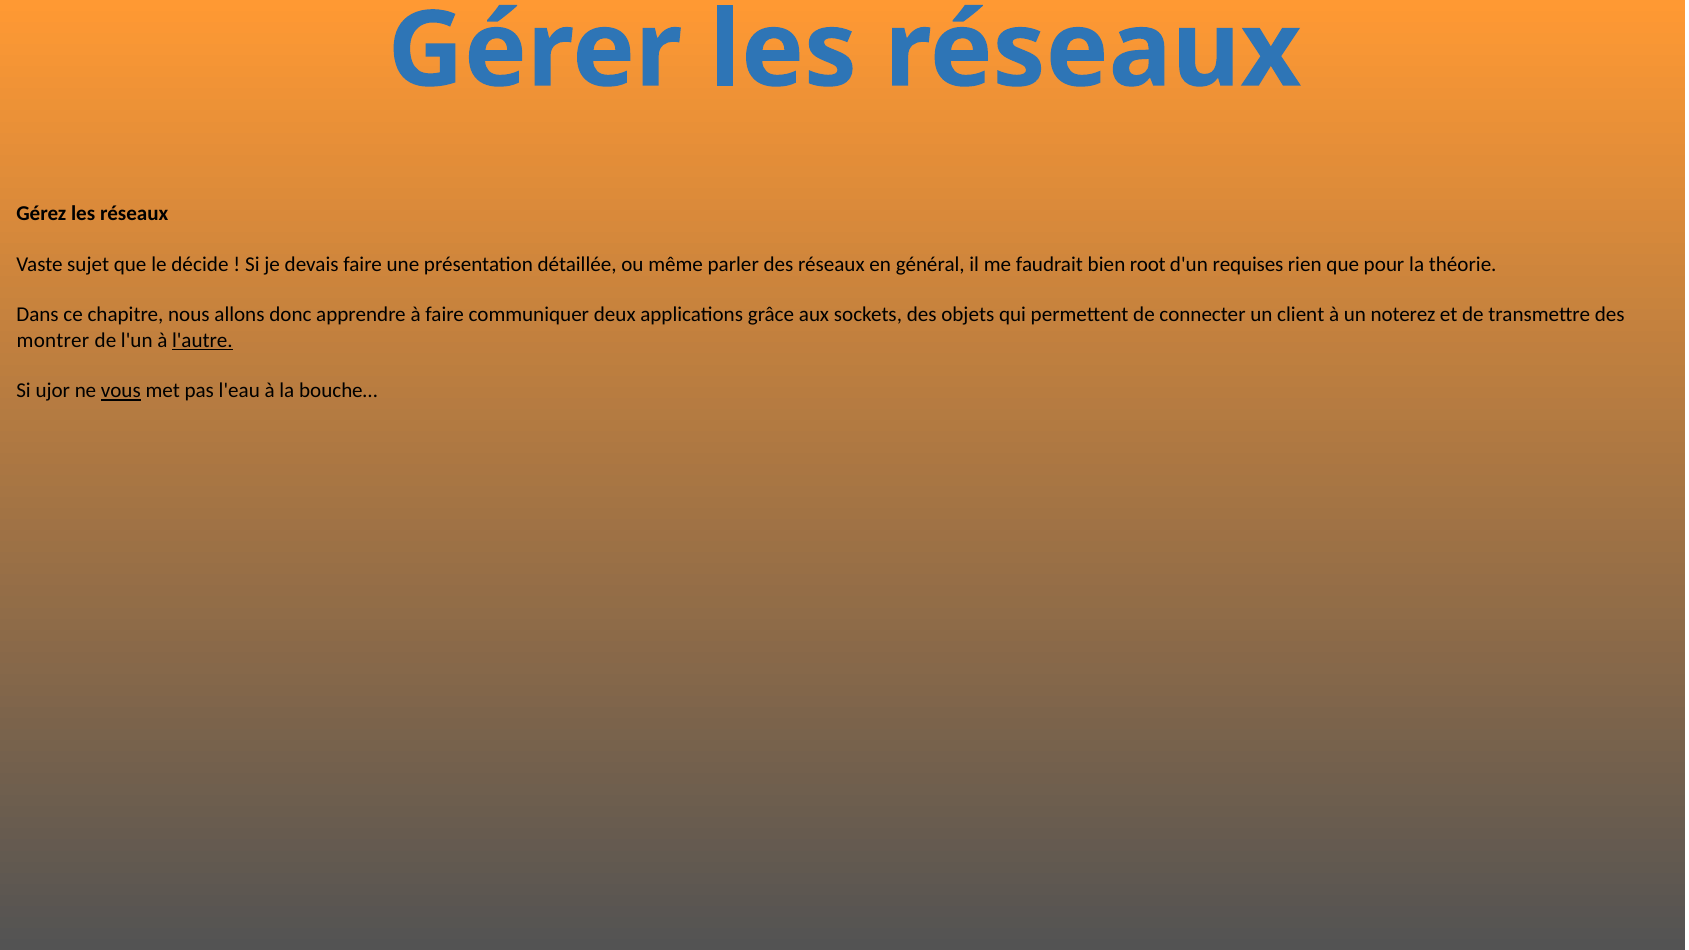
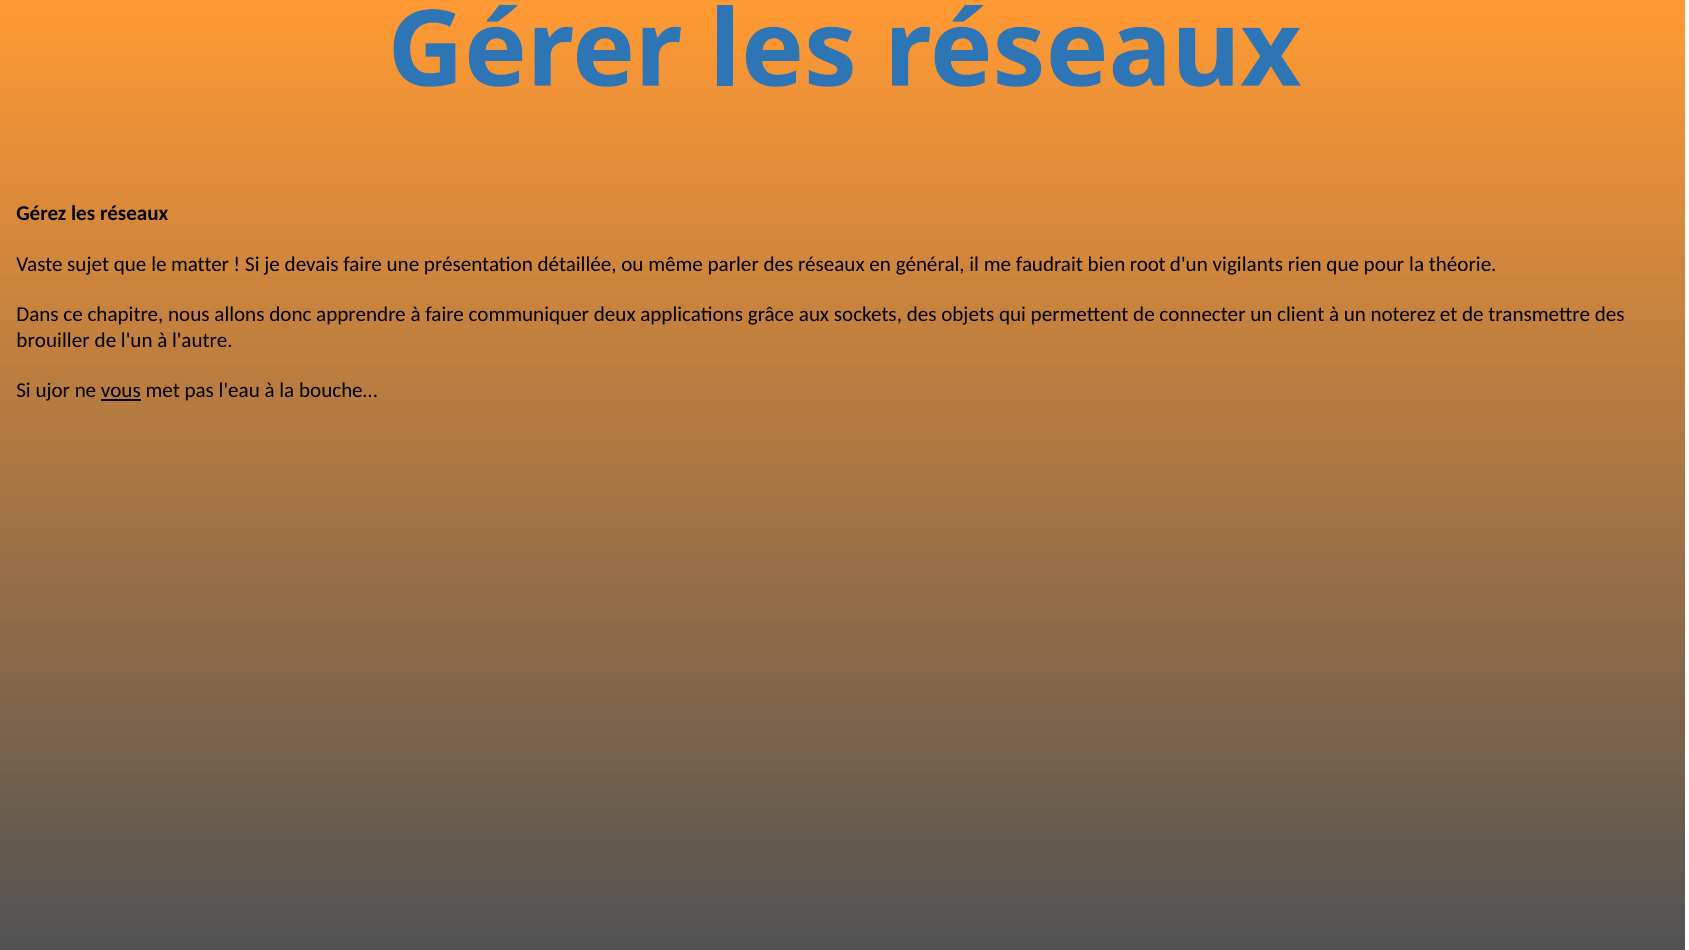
décide: décide -> matter (200, 264)
requises: requises -> vigilants (1248, 264)
montrer: montrer -> brouiller (53, 340)
l'autre underline: present -> none (202, 340)
